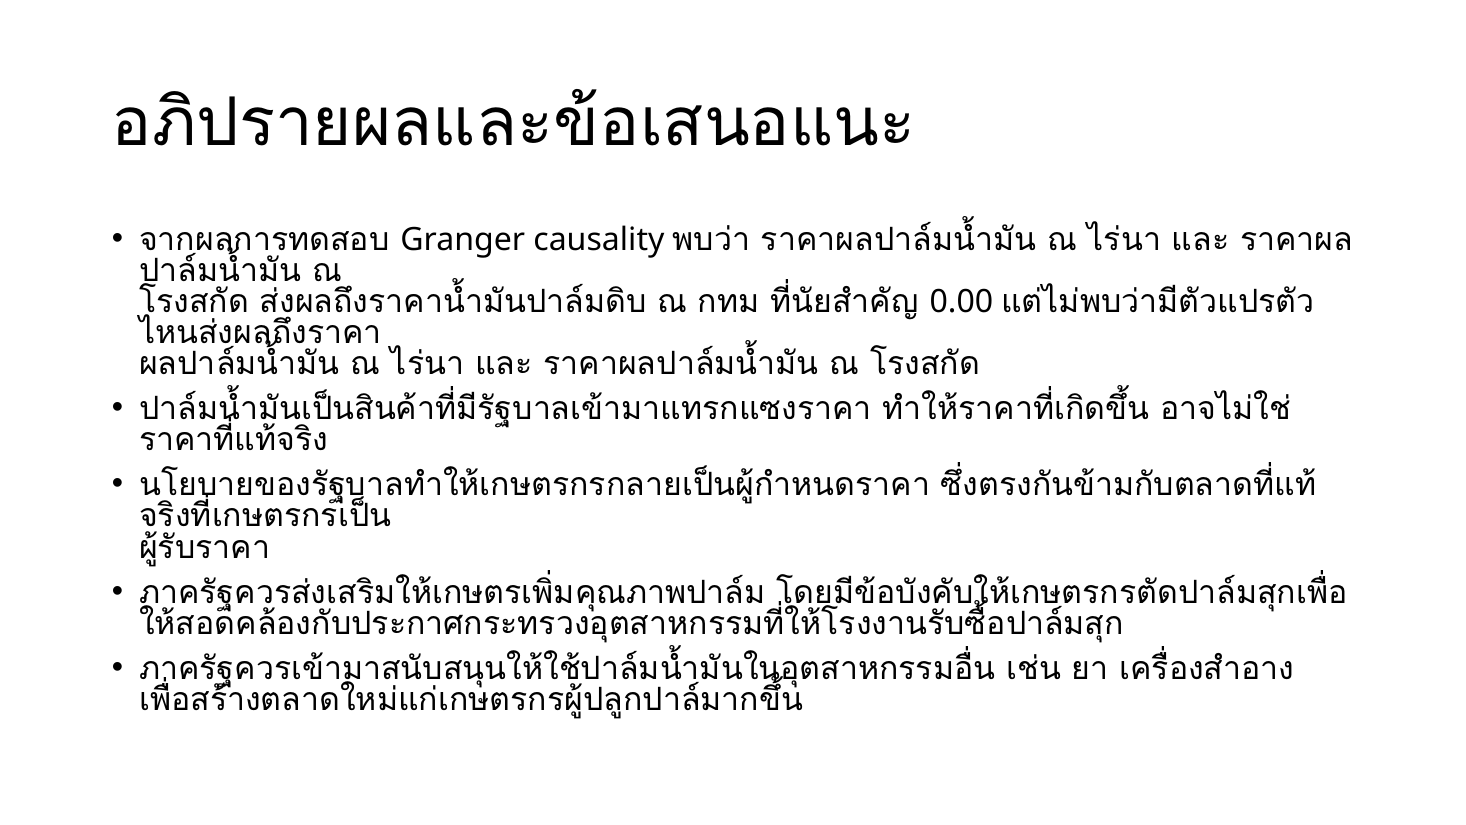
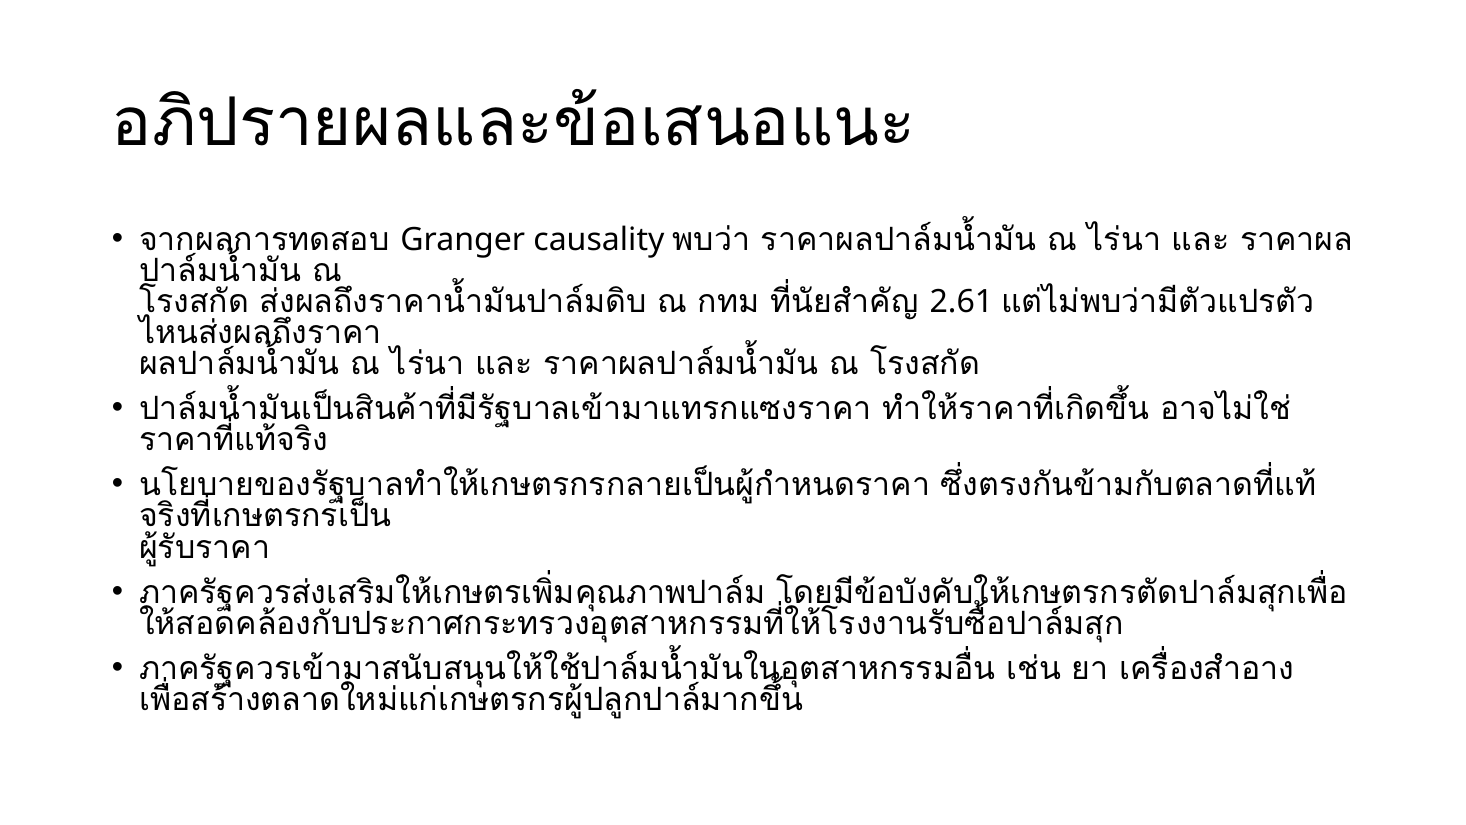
0.00: 0.00 -> 2.61 (961, 302)
